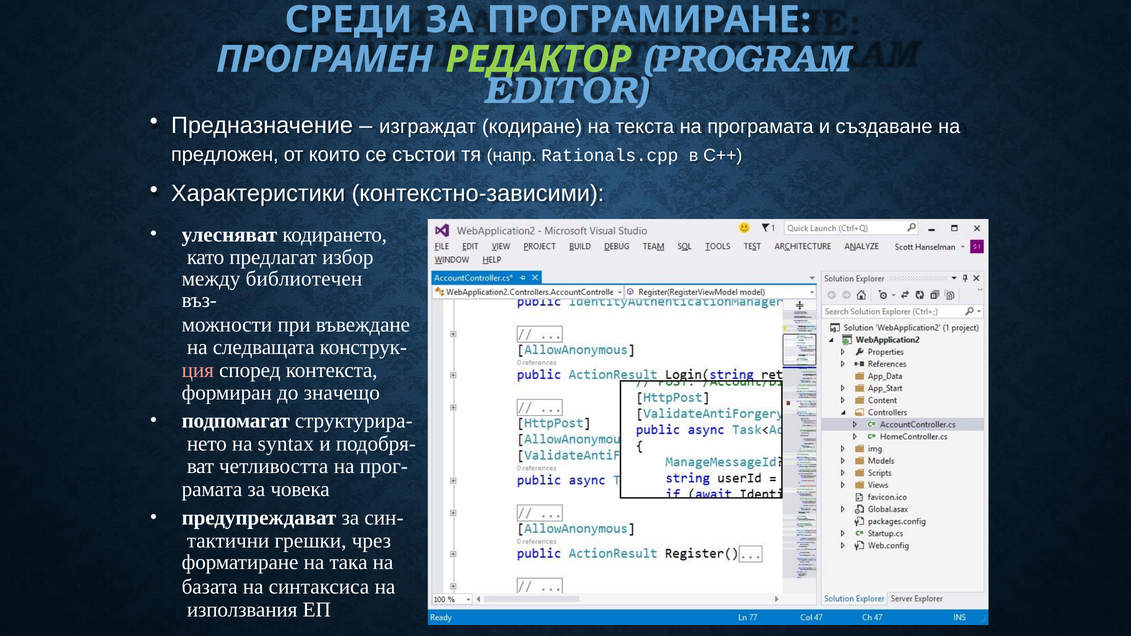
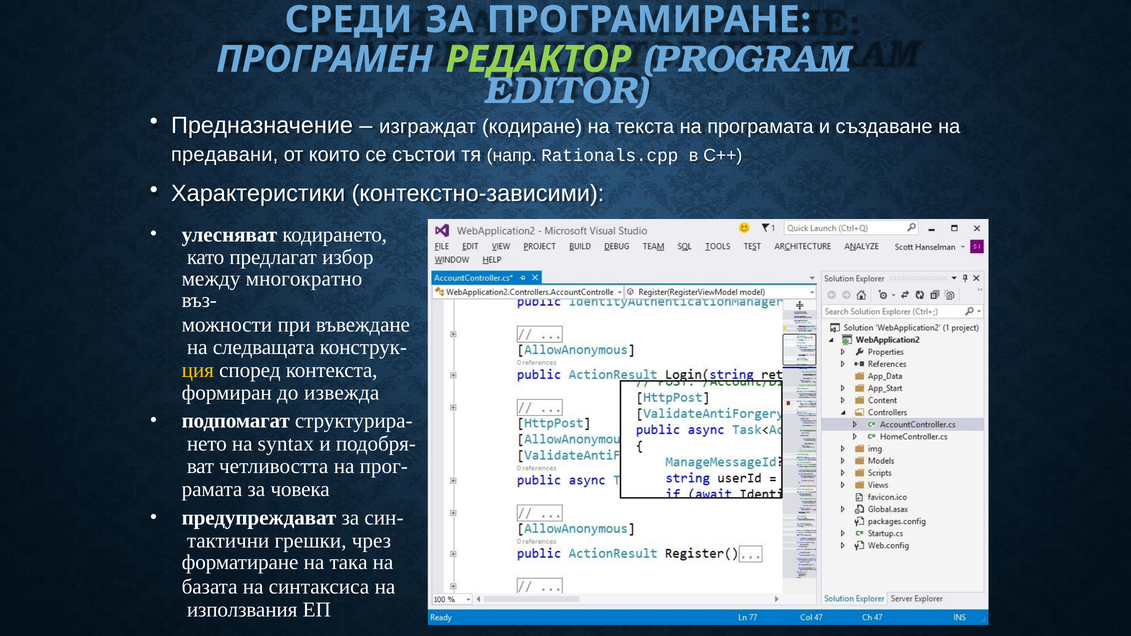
предложен: предложен -> предавани (225, 155)
библиотечен: библиотечен -> многократно (304, 279)
ция colour: pink -> yellow (198, 370)
значещо: значещо -> извежда (342, 393)
